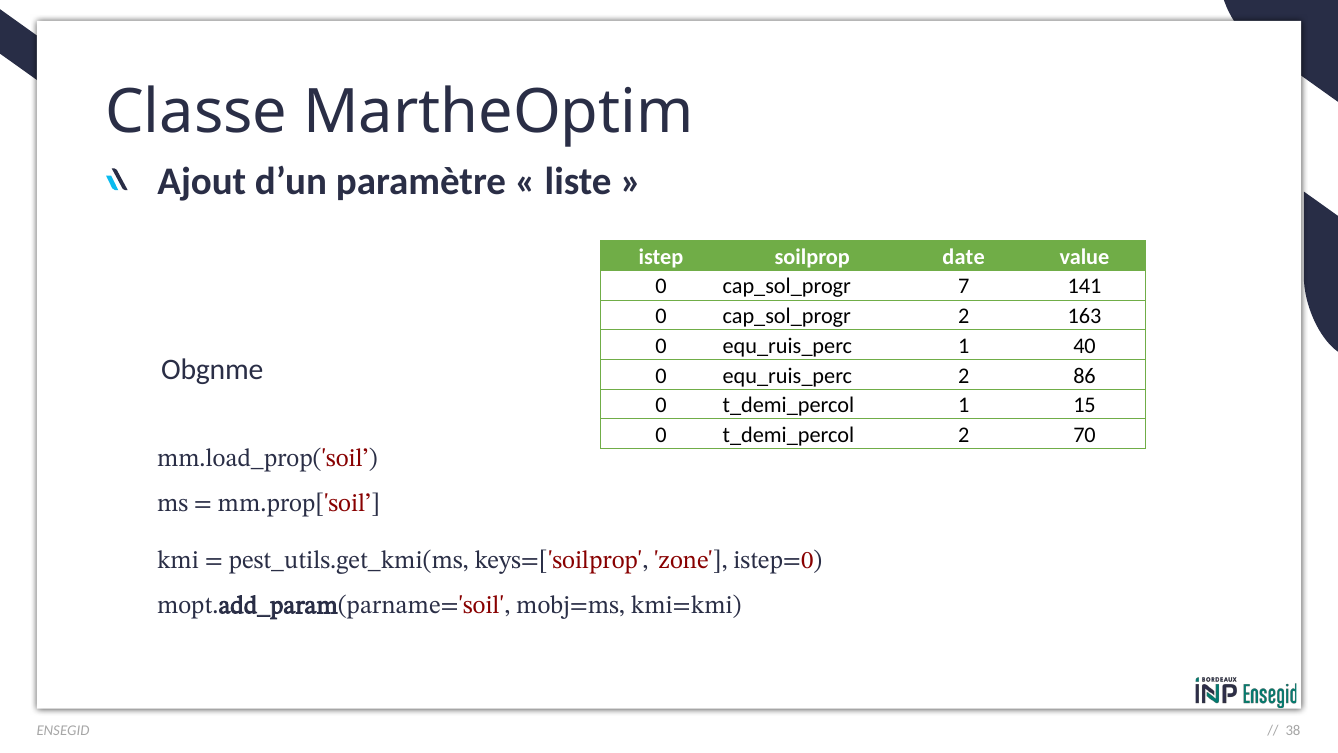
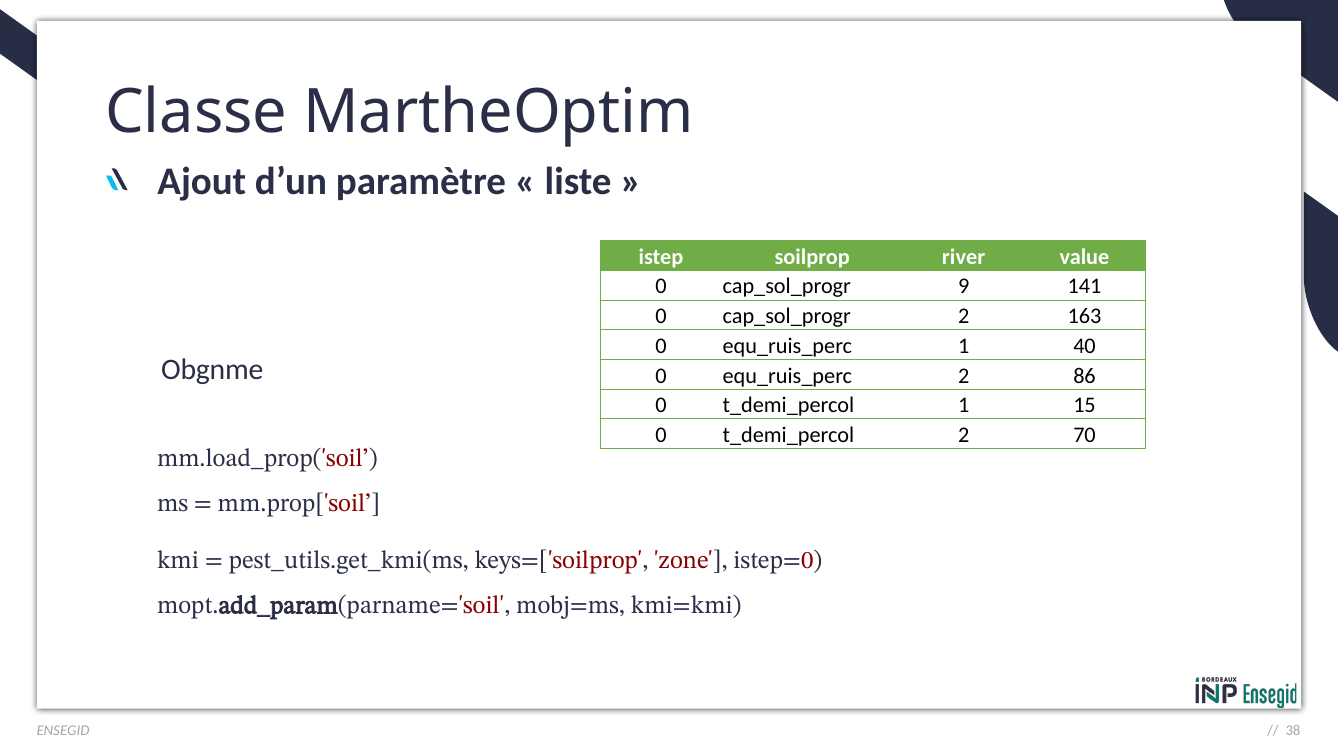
date: date -> river (964, 257)
7: 7 -> 9 (964, 286)
